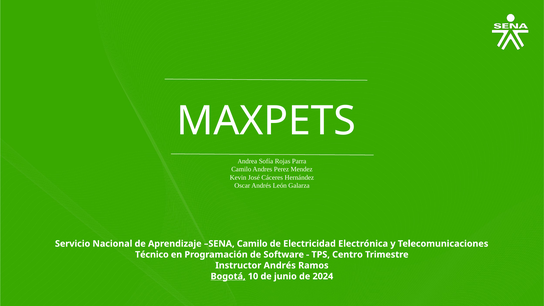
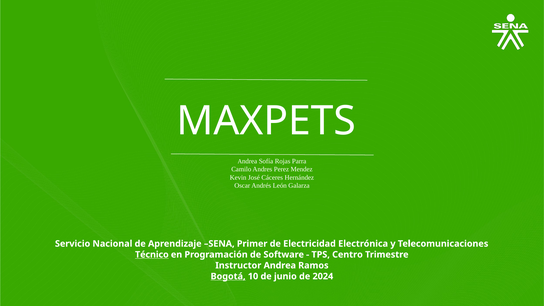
SENA Camilo: Camilo -> Primer (252, 244)
Técnico underline: none -> present (152, 255)
Instructor Andrés: Andrés -> Andrea (280, 265)
